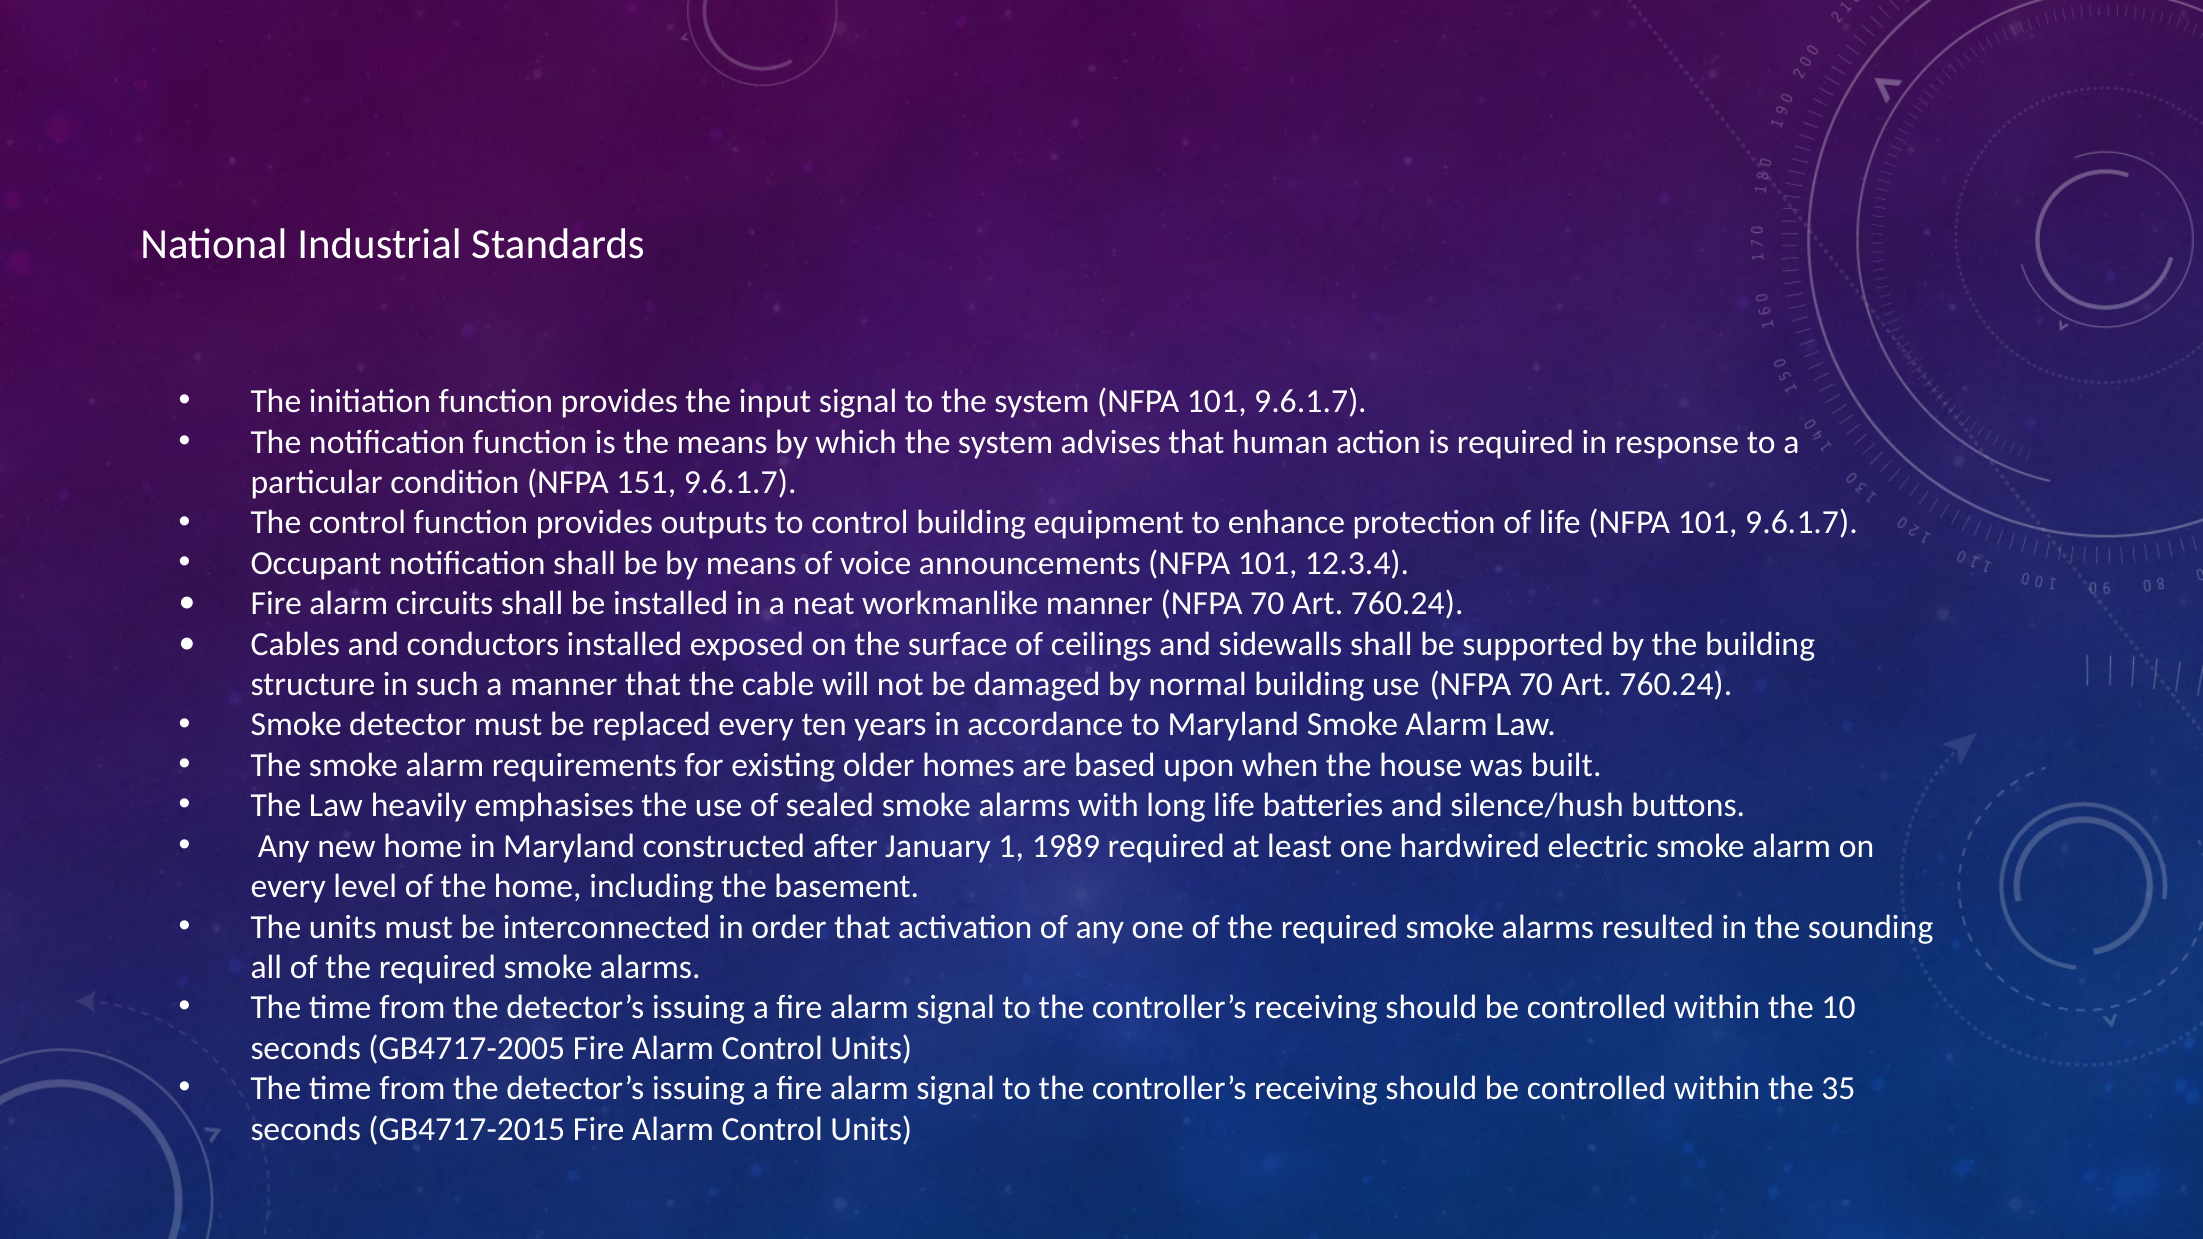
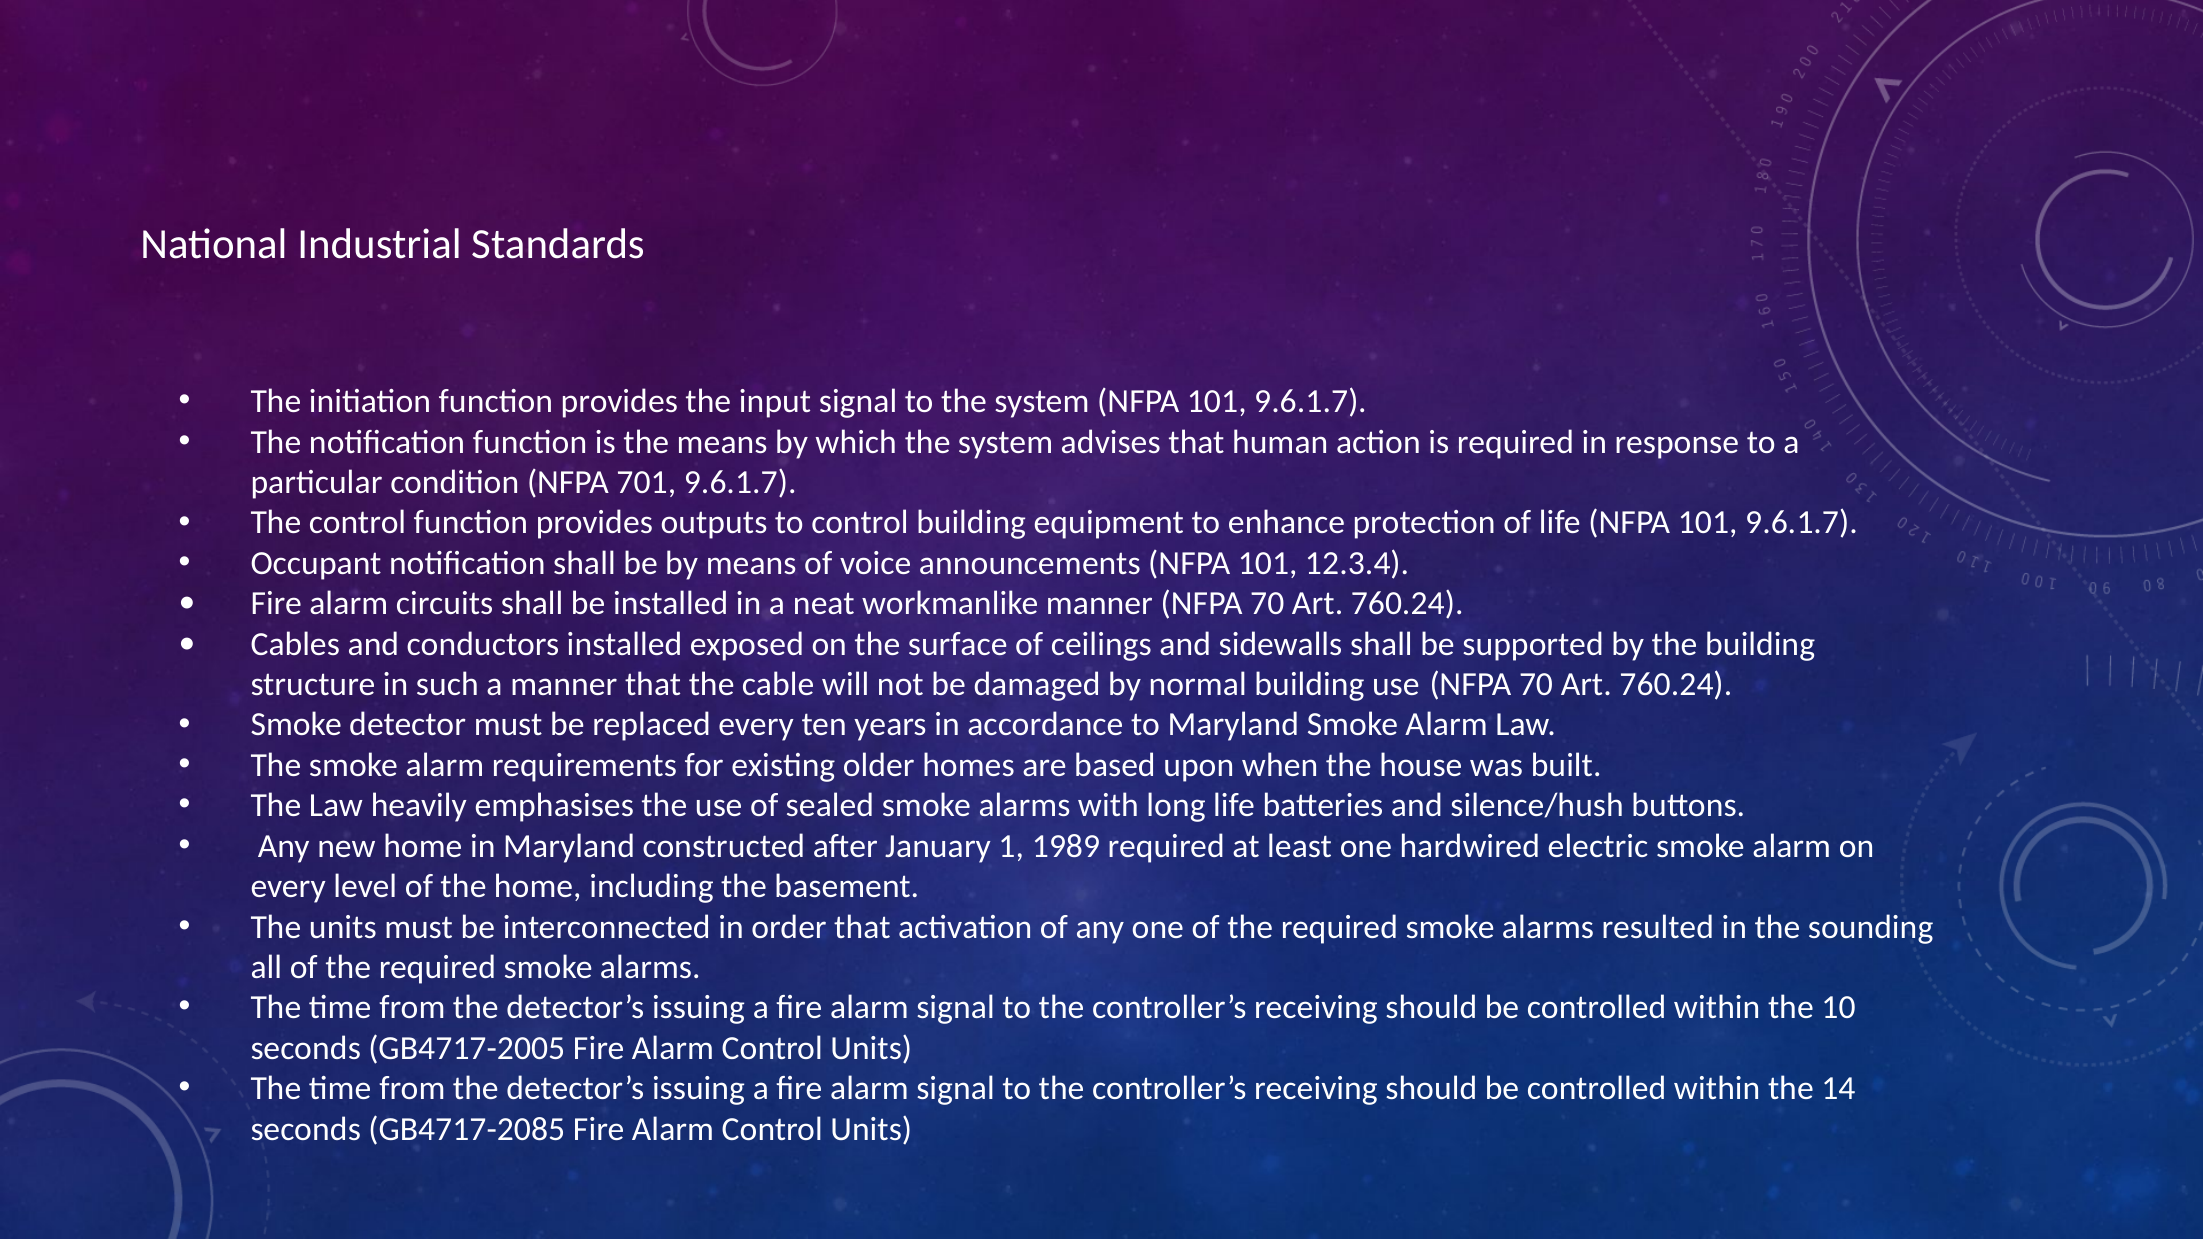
151: 151 -> 701 (646, 482)
35: 35 -> 14 (1838, 1089)
GB4717-2015: GB4717-2015 -> GB4717-2085 (467, 1129)
